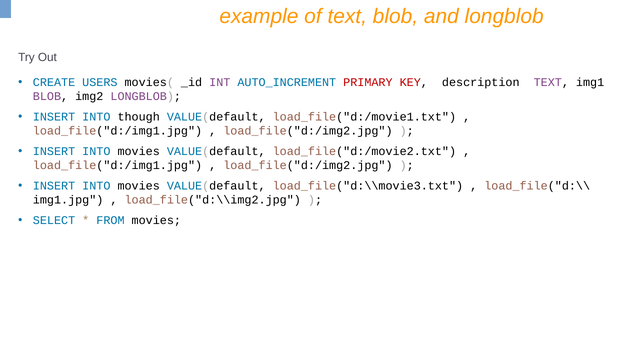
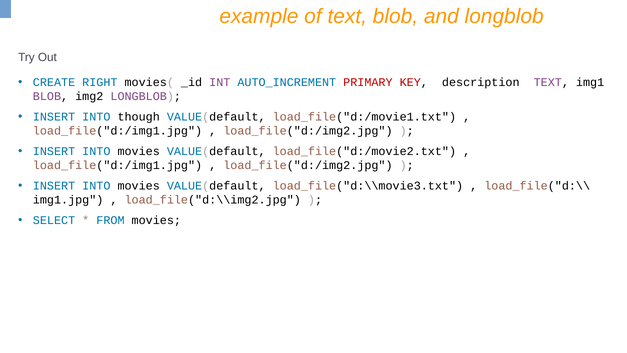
USERS: USERS -> RIGHT (100, 82)
